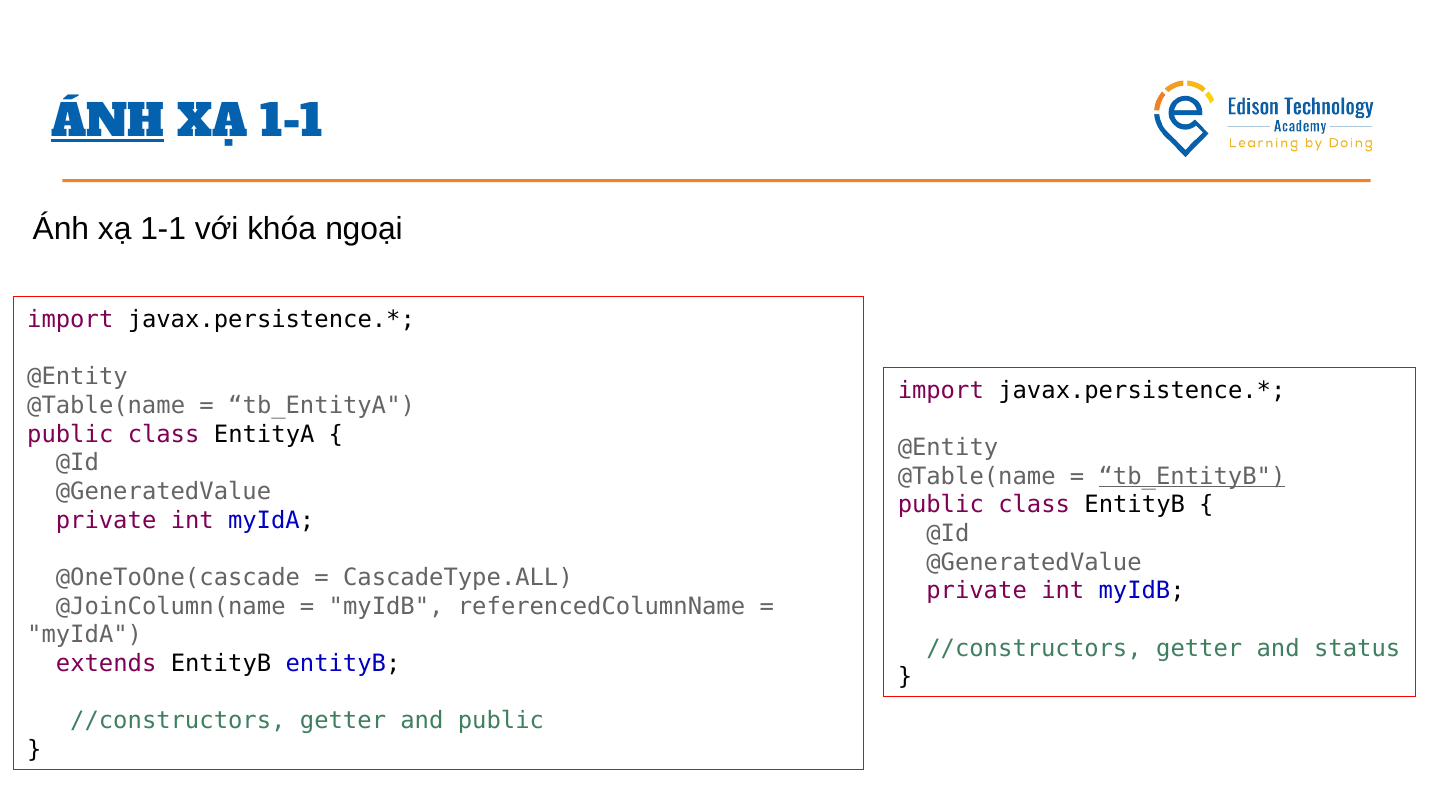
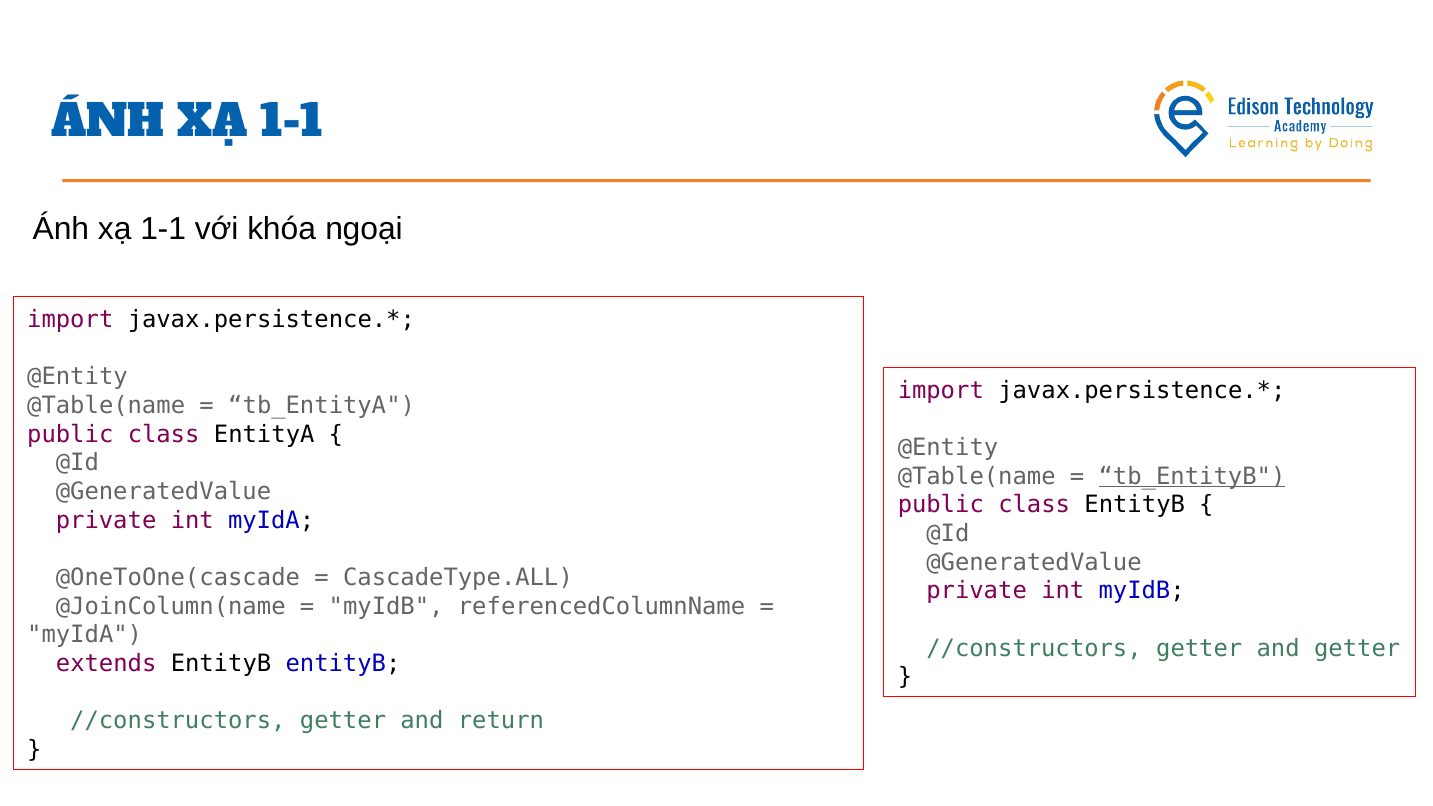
ÁNH underline: present -> none (108, 122)
and status: status -> getter (1357, 648)
and public: public -> return (501, 721)
